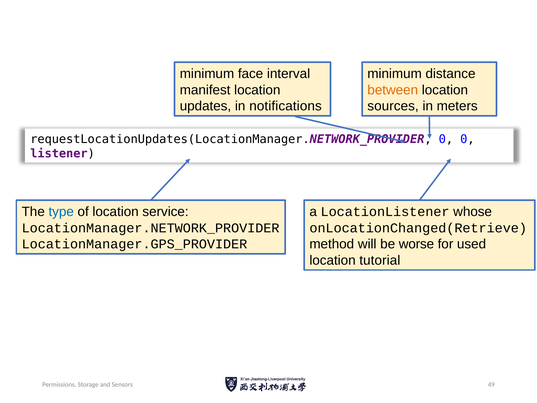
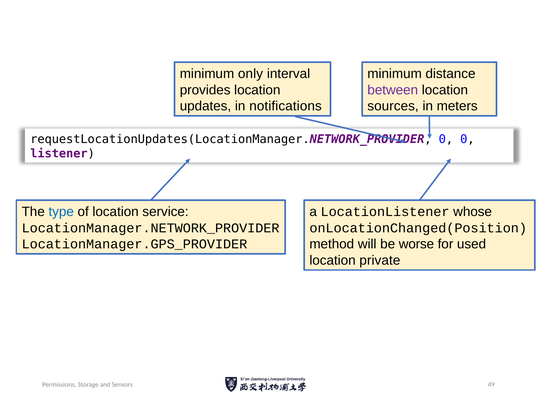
face: face -> only (250, 74)
manifest: manifest -> provides (205, 90)
between colour: orange -> purple (393, 90)
onLocationChanged(Retrieve: onLocationChanged(Retrieve -> onLocationChanged(Position (418, 228)
tutorial: tutorial -> private (380, 260)
